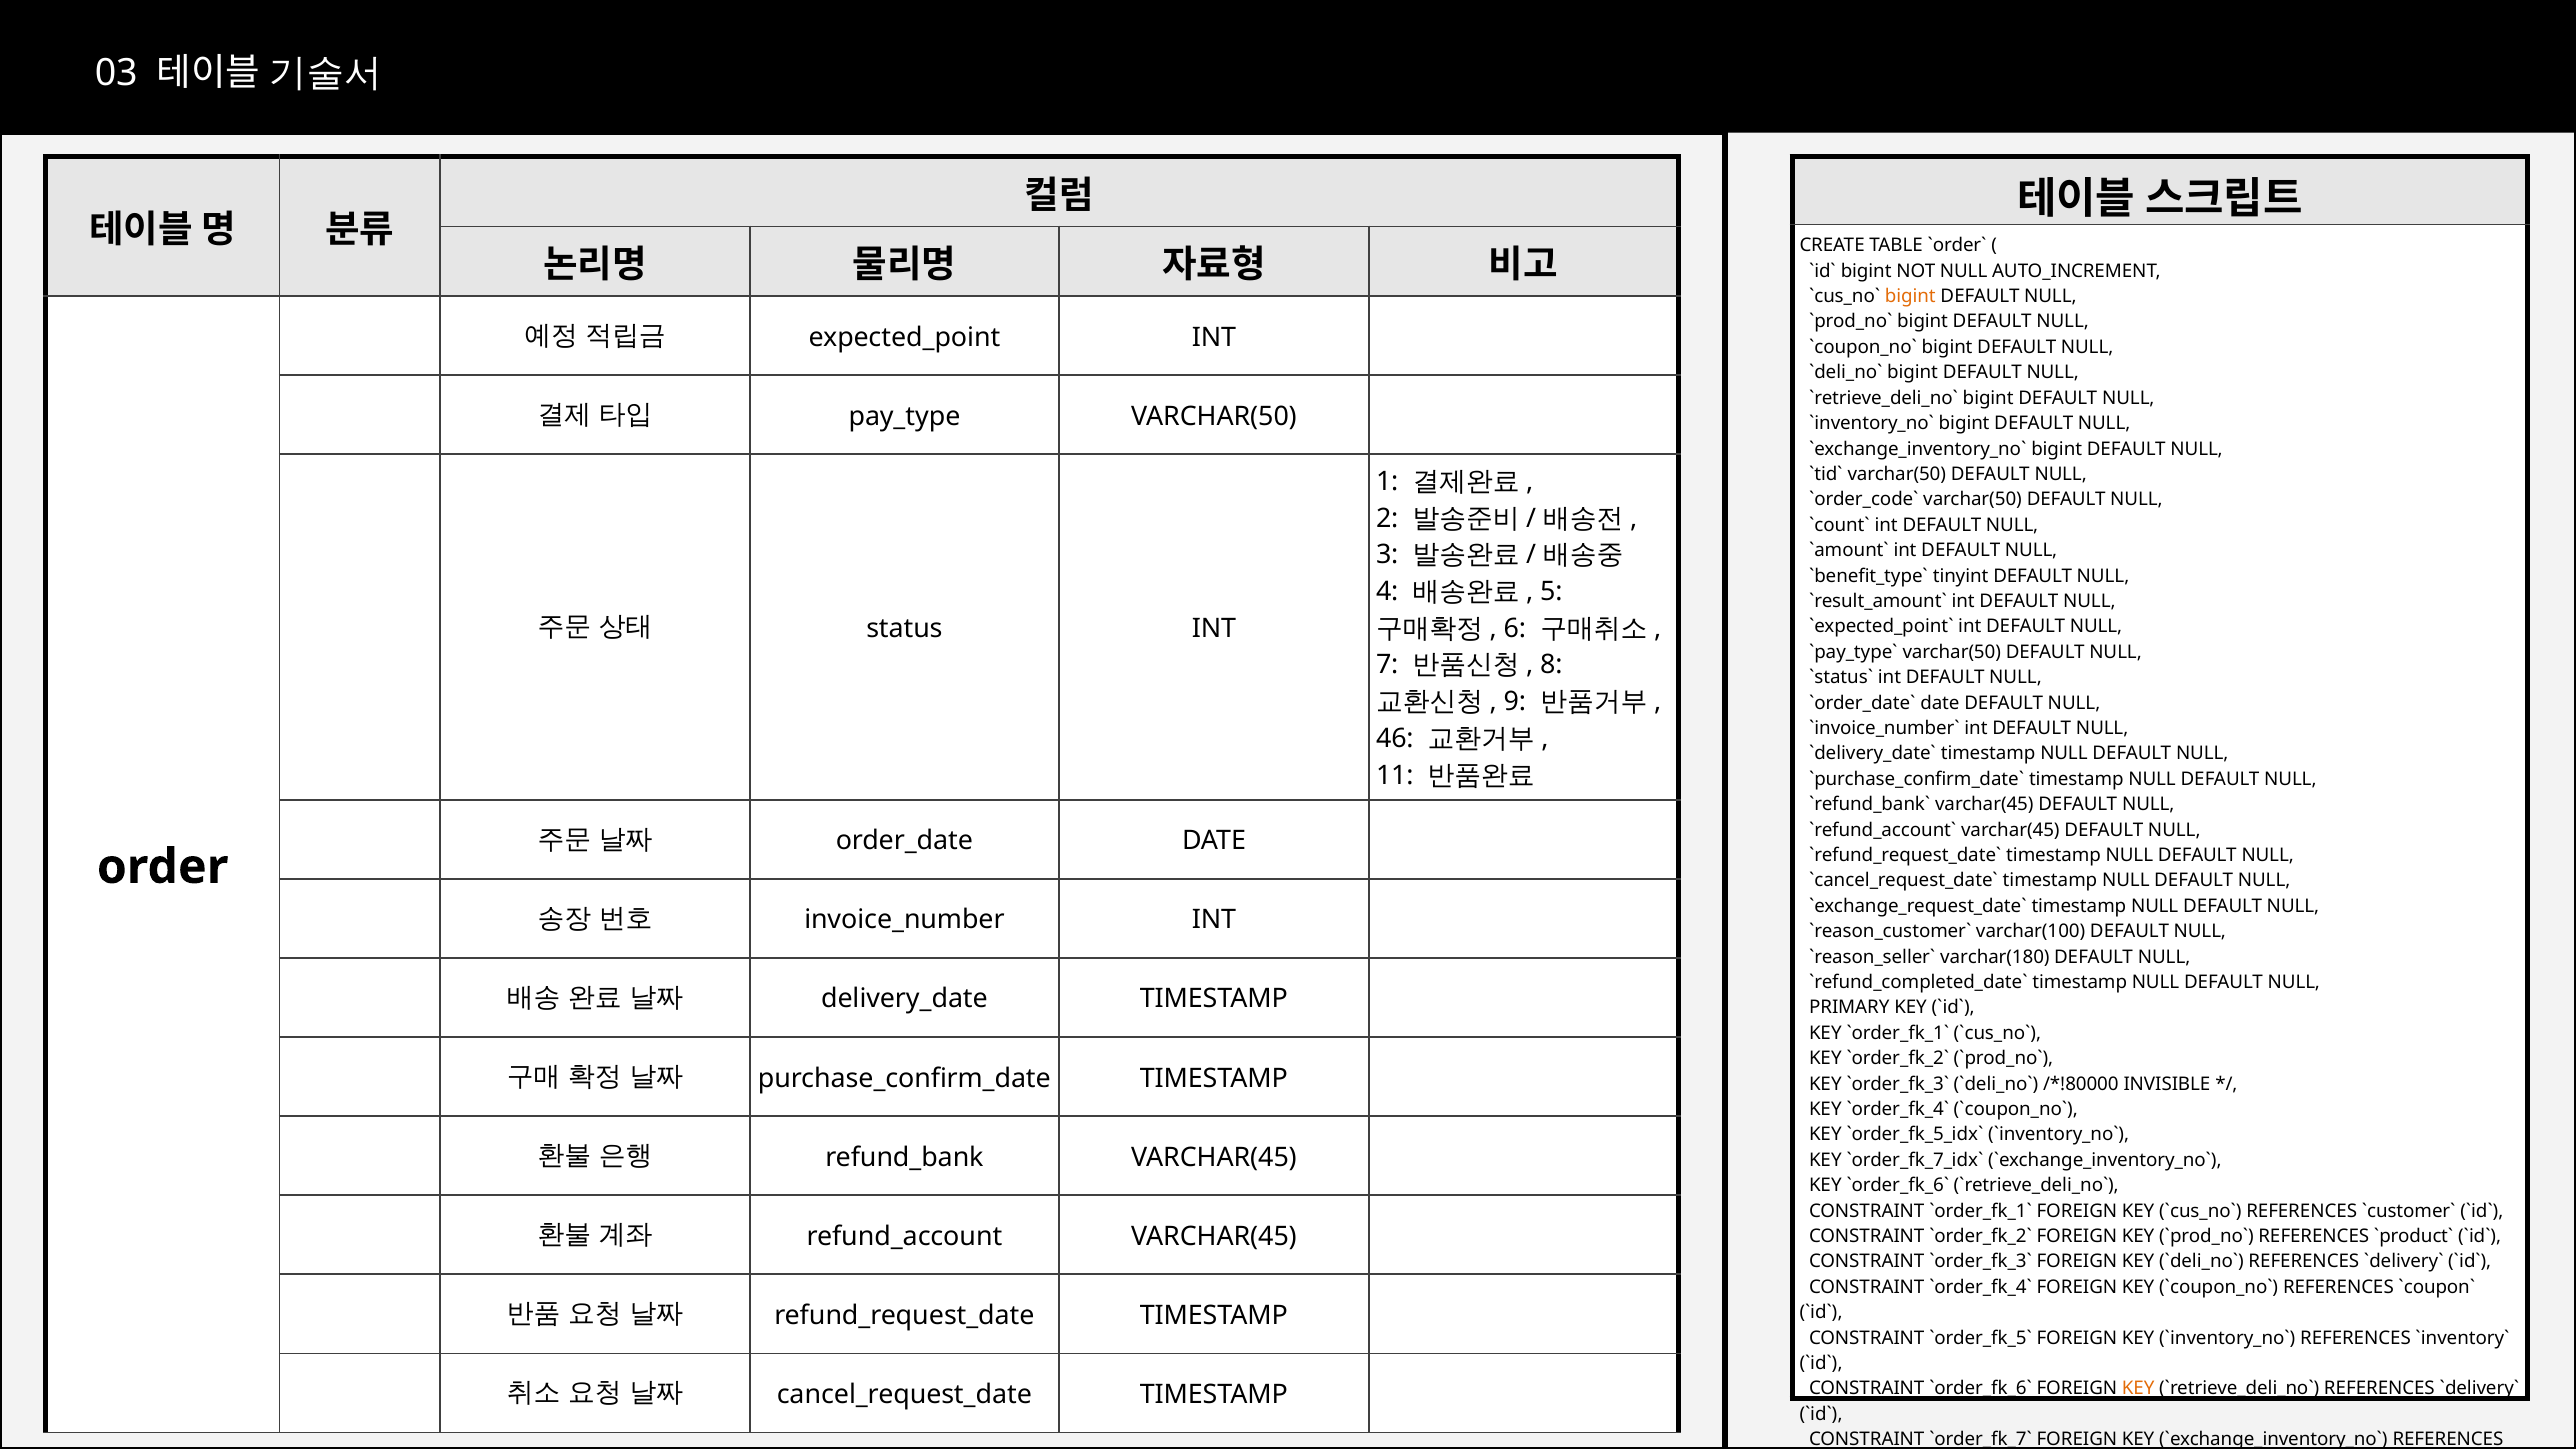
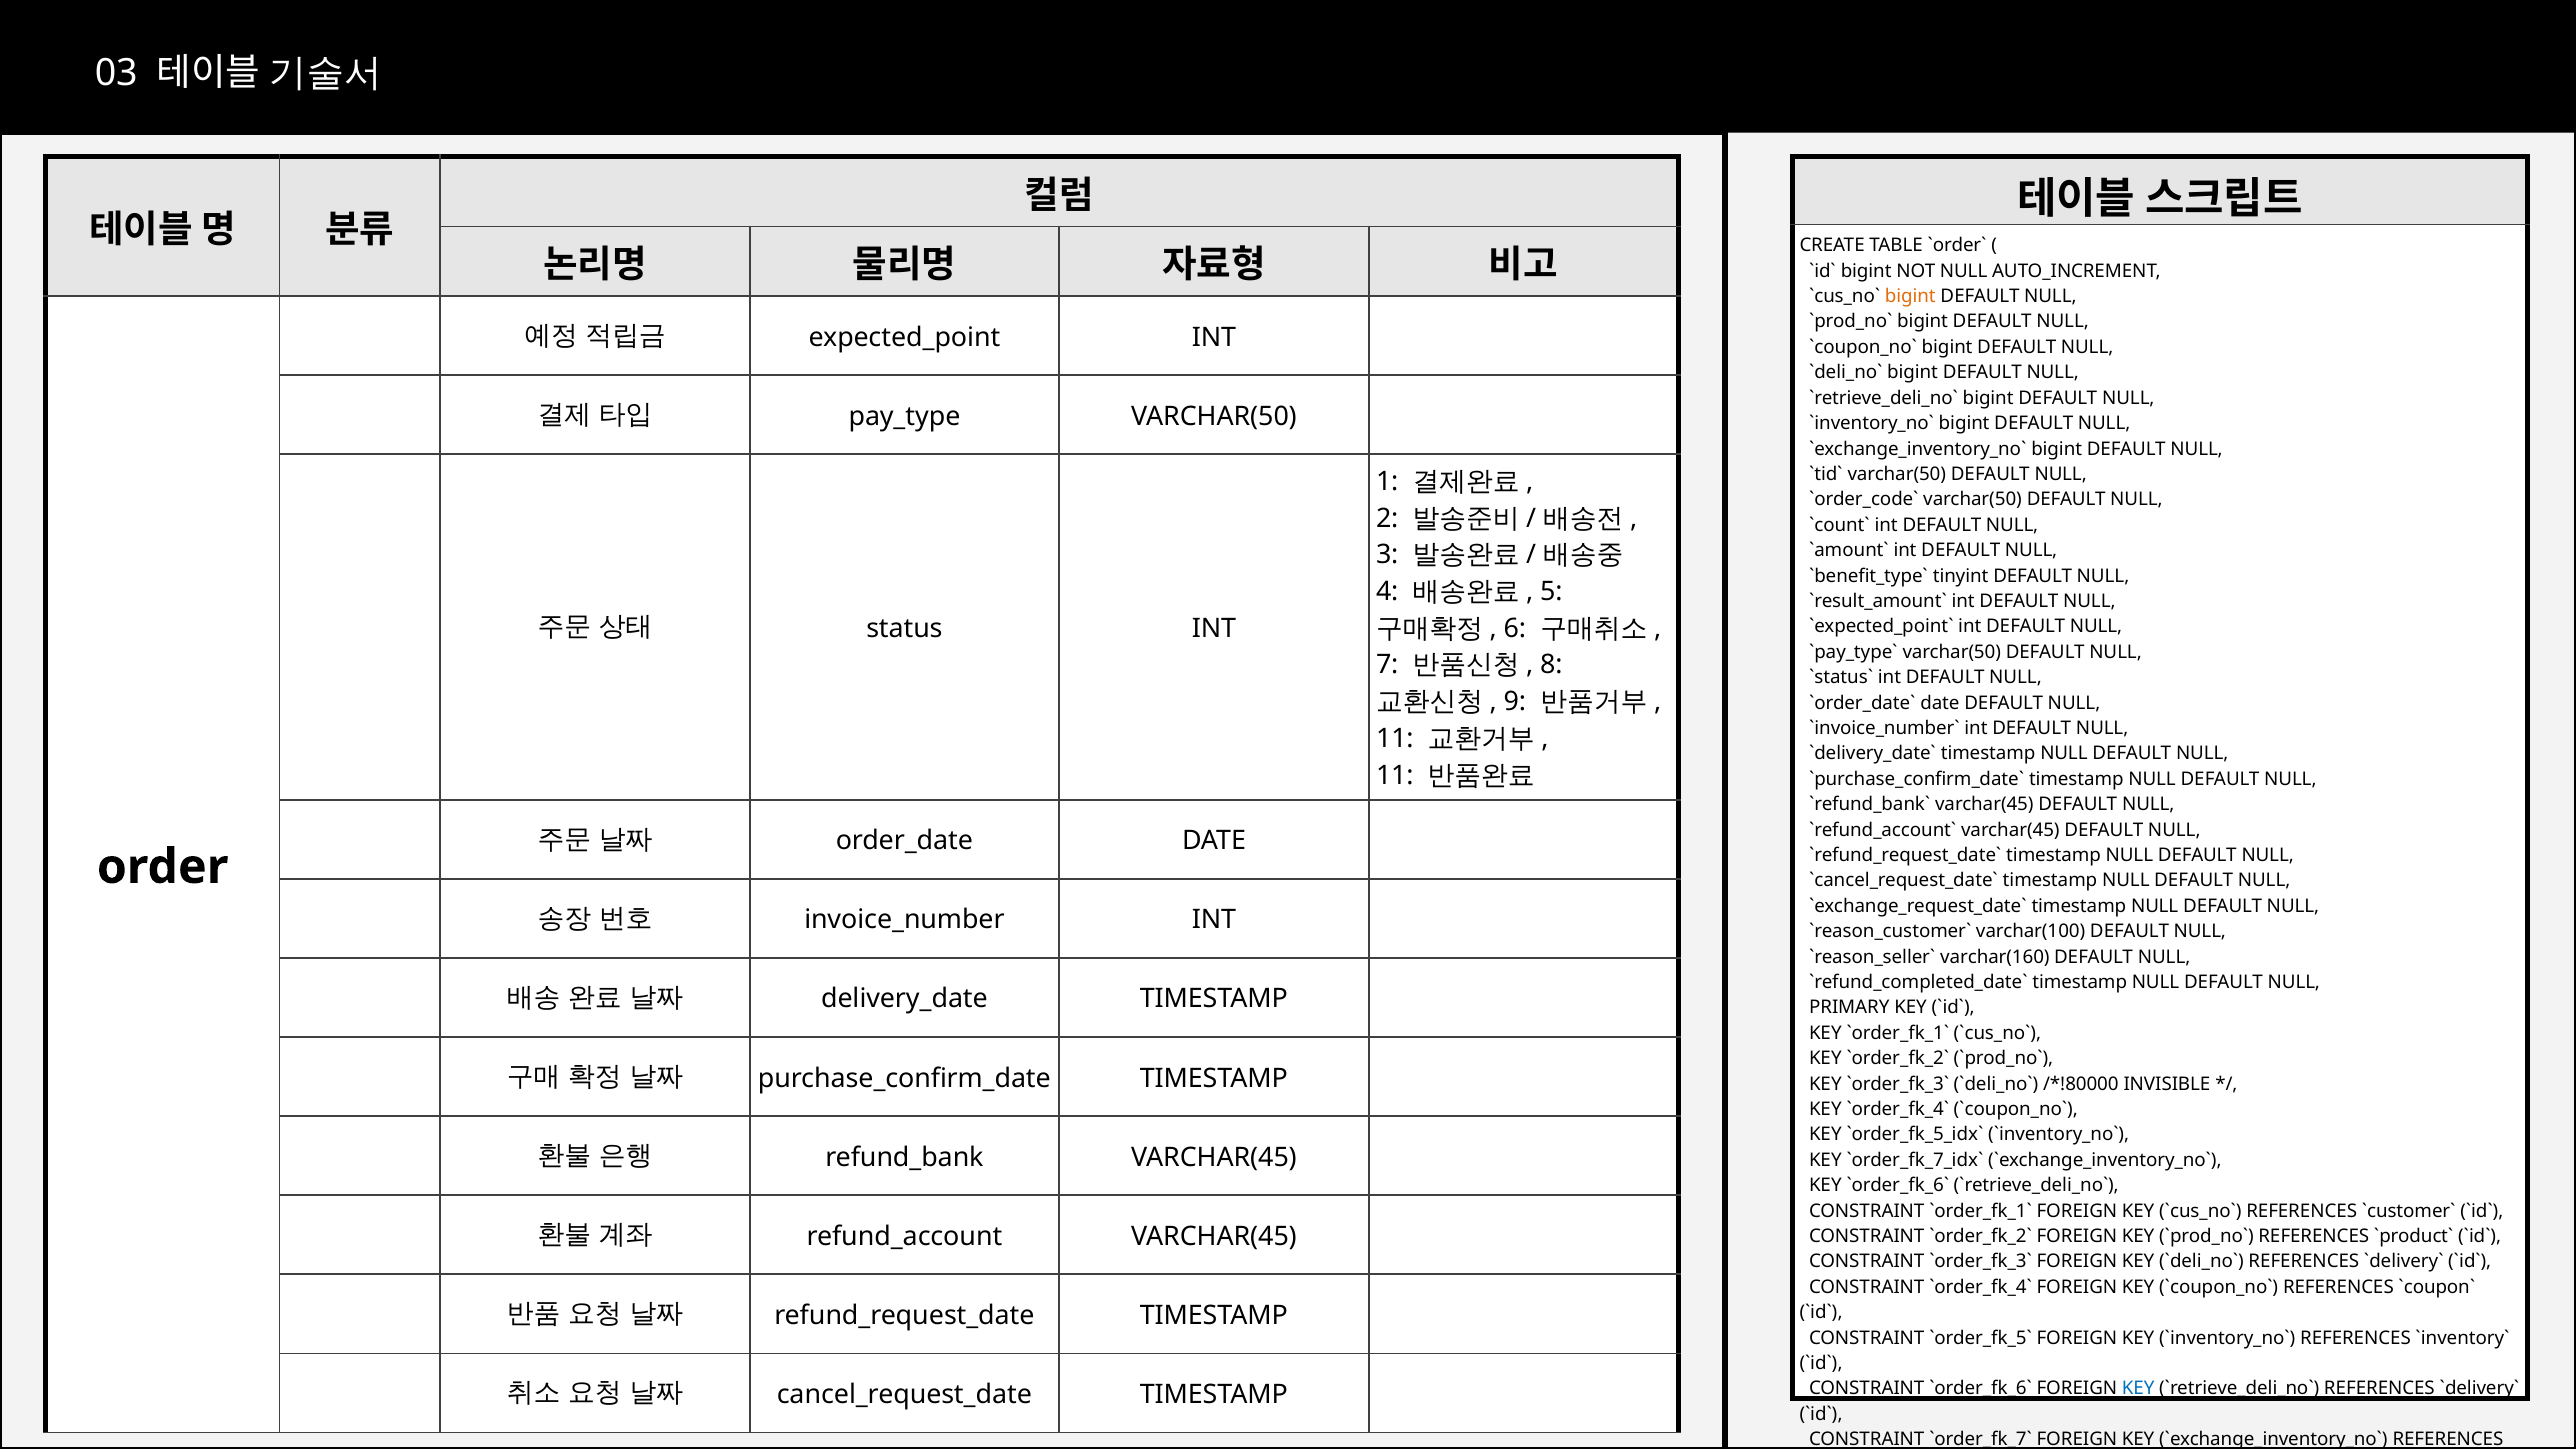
46: 46 -> 11 (1395, 739)
varchar(180: varchar(180 -> varchar(160 (1995, 957)
KEY colour: orange -> blue (2138, 1389)
